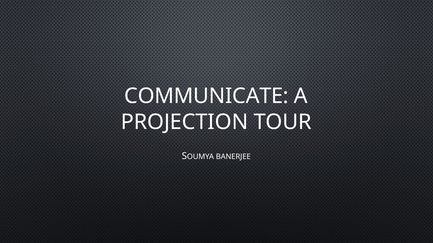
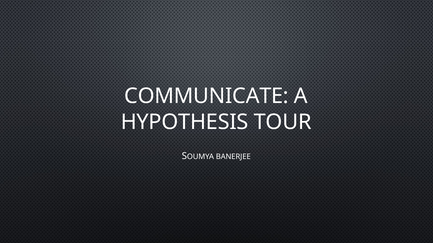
PROJECTION: PROJECTION -> HYPOTHESIS (185, 122)
